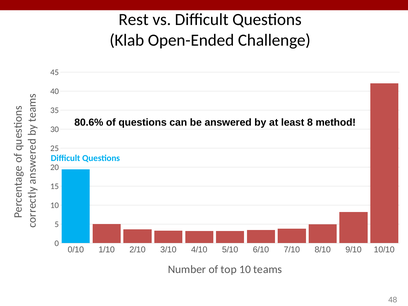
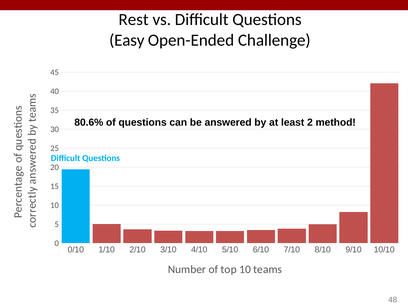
Klab: Klab -> Easy (127, 40)
8: 8 -> 2 (310, 122)
